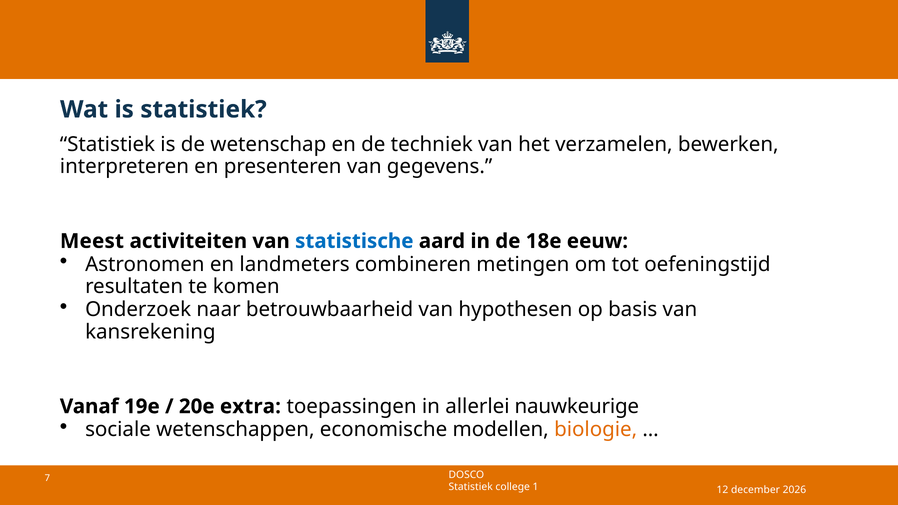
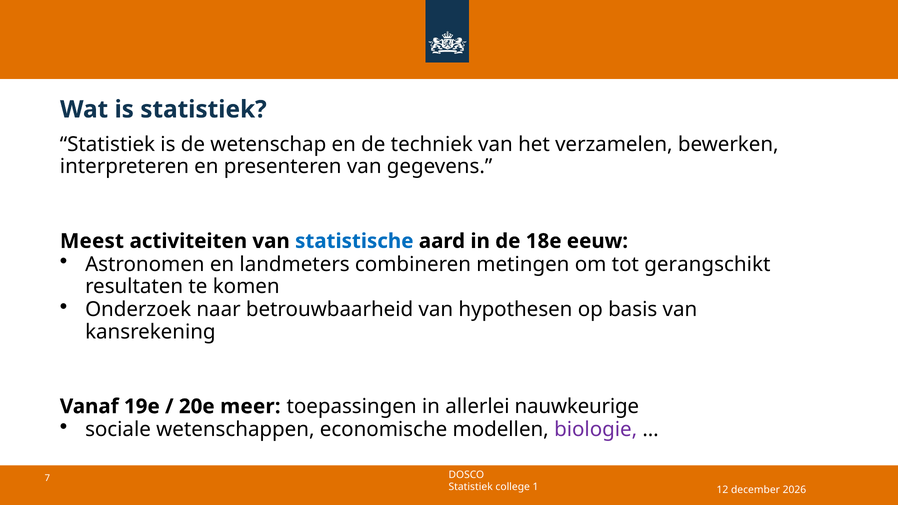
oefeningstijd: oefeningstijd -> gerangschikt (707, 264)
extra: extra -> meer (250, 407)
biologie colour: orange -> purple (596, 430)
